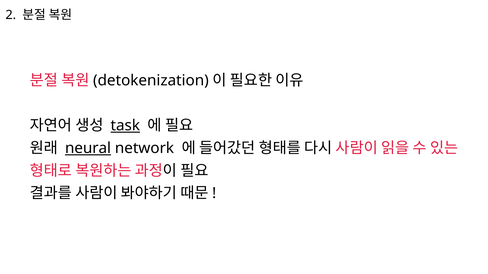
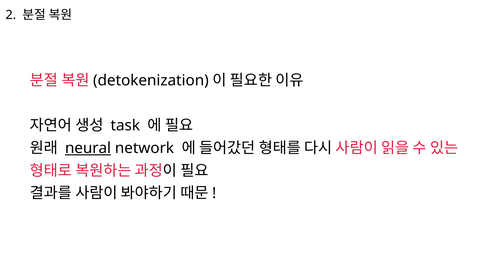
task underline: present -> none (125, 126)
